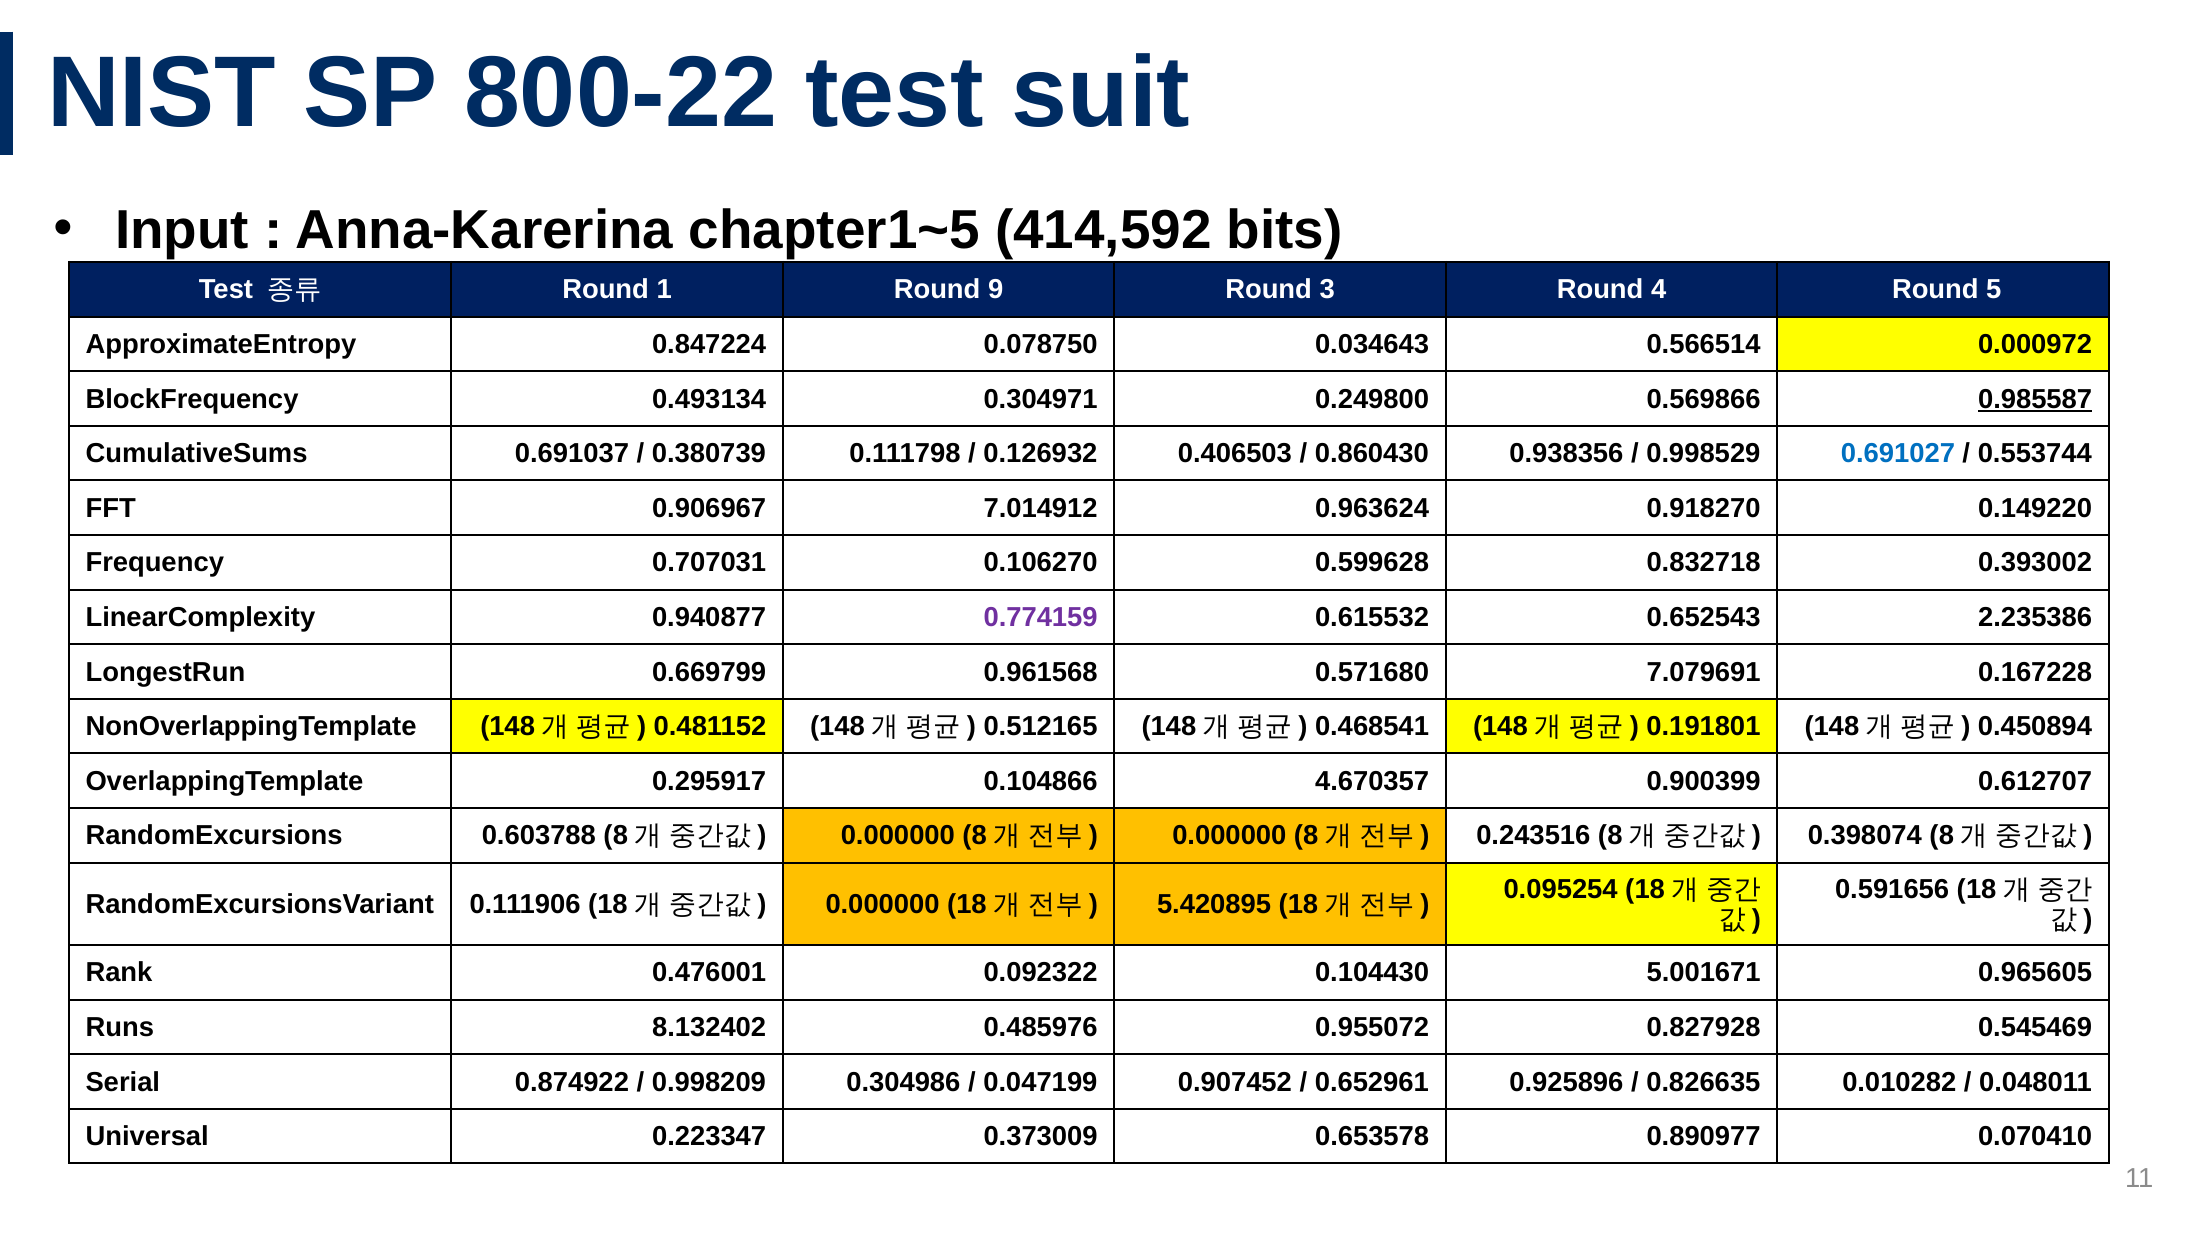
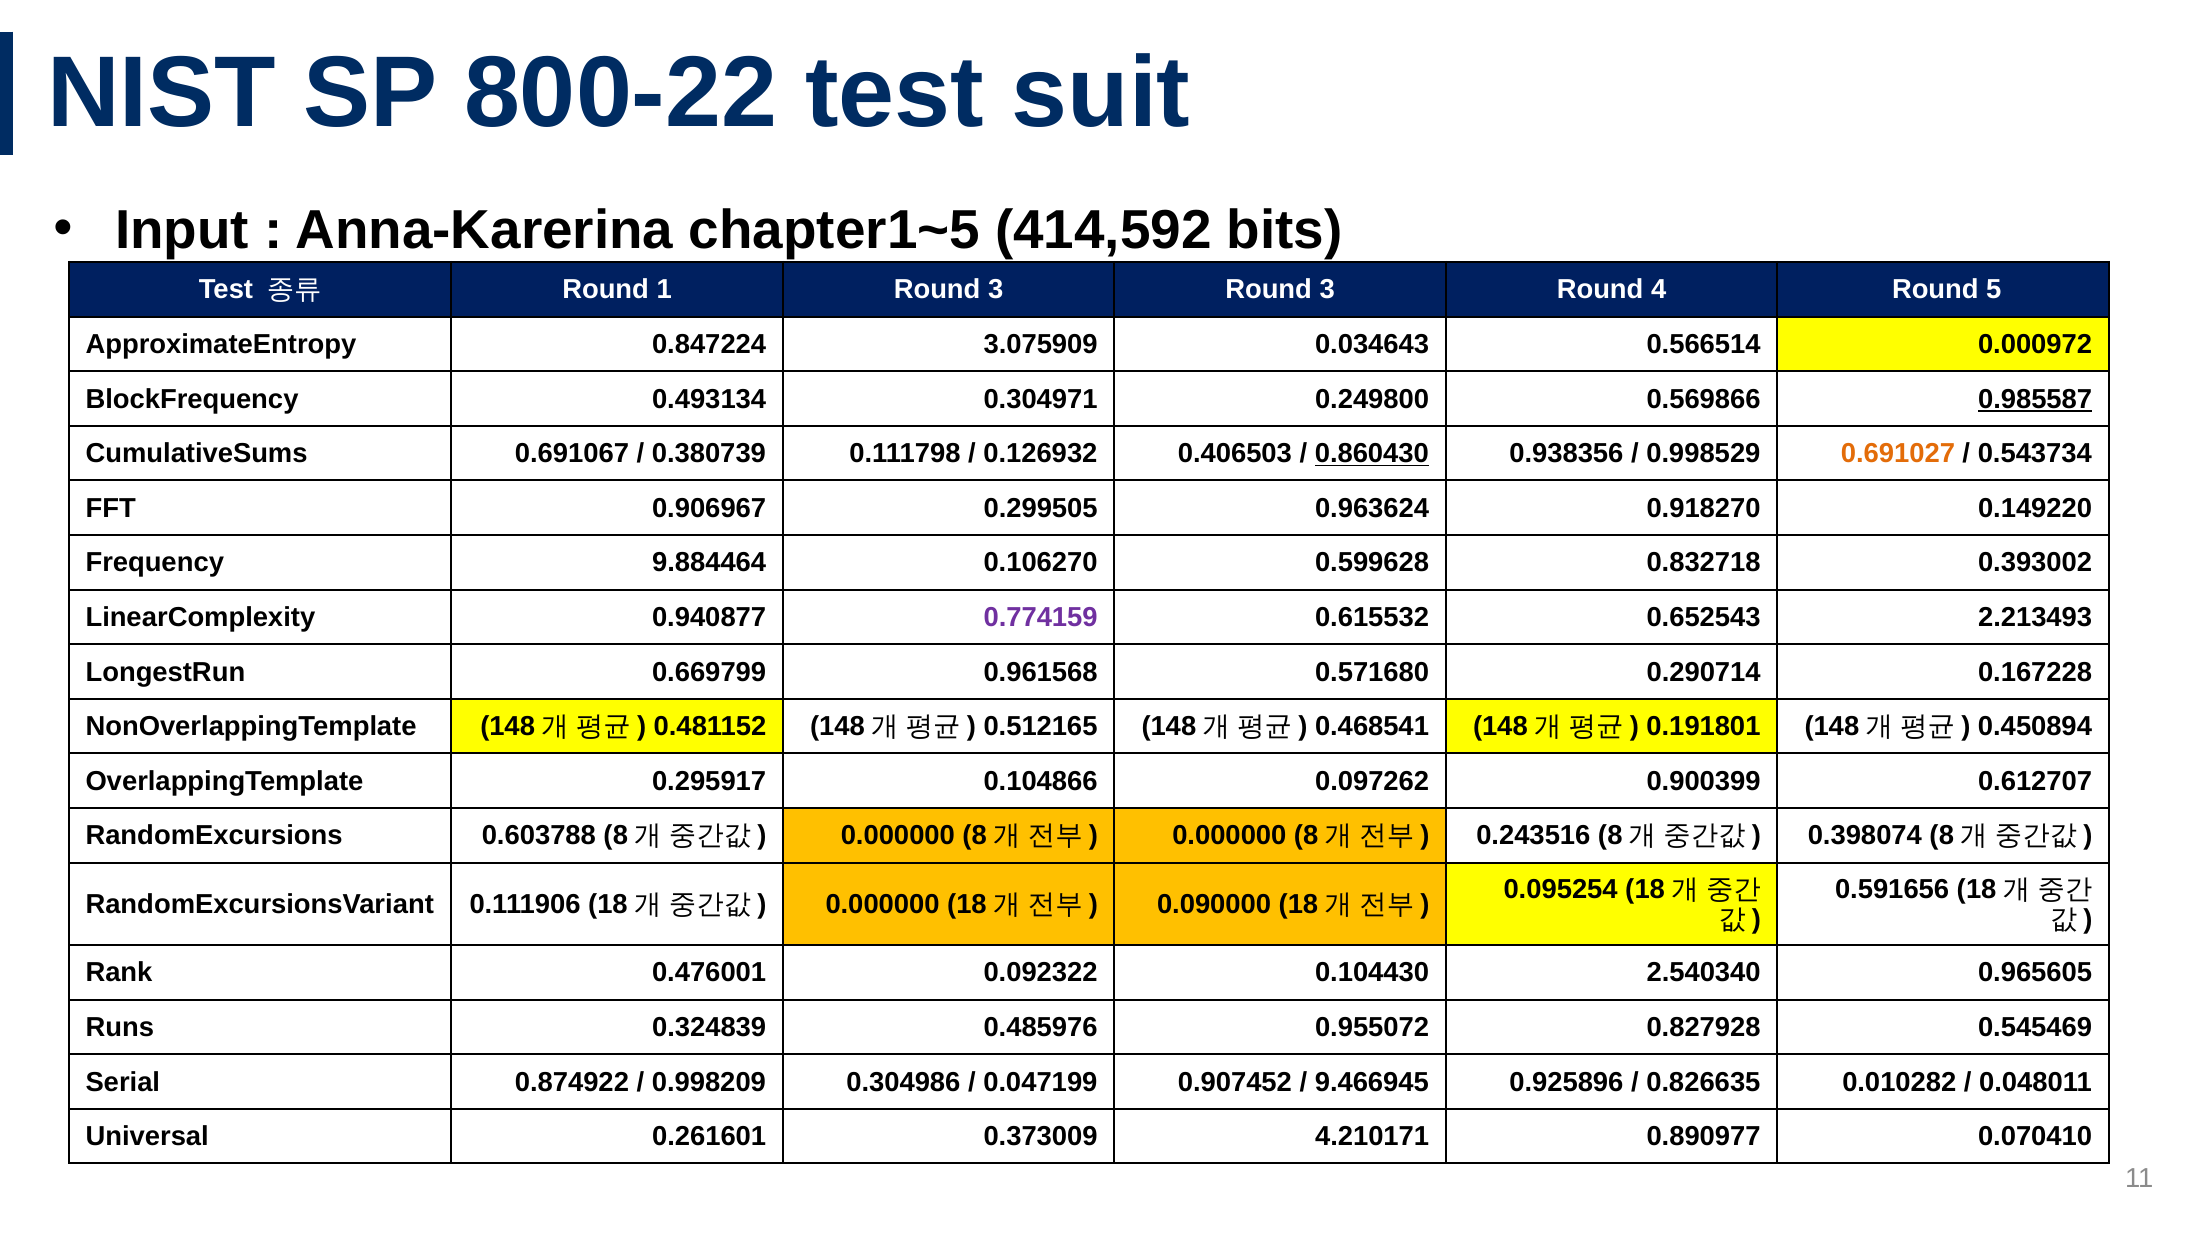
1 Round 9: 9 -> 3 (996, 290)
0.078750: 0.078750 -> 3.075909 (1041, 344)
0.691037: 0.691037 -> 0.691067 (572, 454)
0.860430 underline: none -> present (1372, 454)
0.691027 colour: blue -> orange (1898, 454)
0.553744: 0.553744 -> 0.543734 (2035, 454)
7.014912: 7.014912 -> 0.299505 (1041, 508)
0.707031: 0.707031 -> 9.884464 (709, 563)
2.235386: 2.235386 -> 2.213493 (2035, 617)
7.079691: 7.079691 -> 0.290714 (1704, 672)
4.670357: 4.670357 -> 0.097262 (1372, 781)
5.420895: 5.420895 -> 0.090000 (1214, 904)
5.001671: 5.001671 -> 2.540340 (1704, 973)
8.132402: 8.132402 -> 0.324839 (709, 1027)
0.652961: 0.652961 -> 9.466945 (1372, 1082)
0.223347: 0.223347 -> 0.261601 (709, 1137)
0.653578: 0.653578 -> 4.210171 (1372, 1137)
